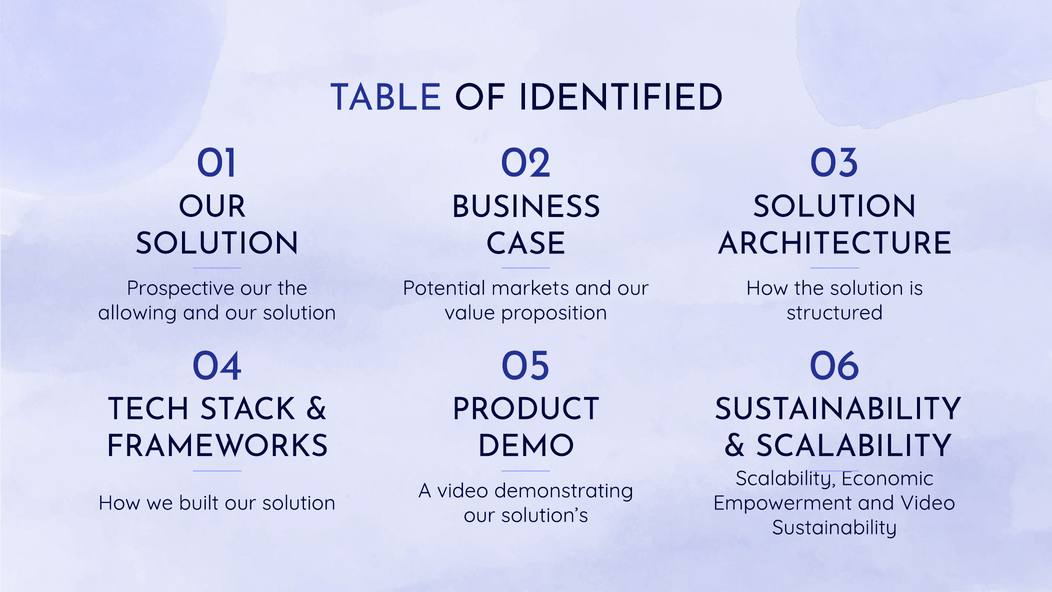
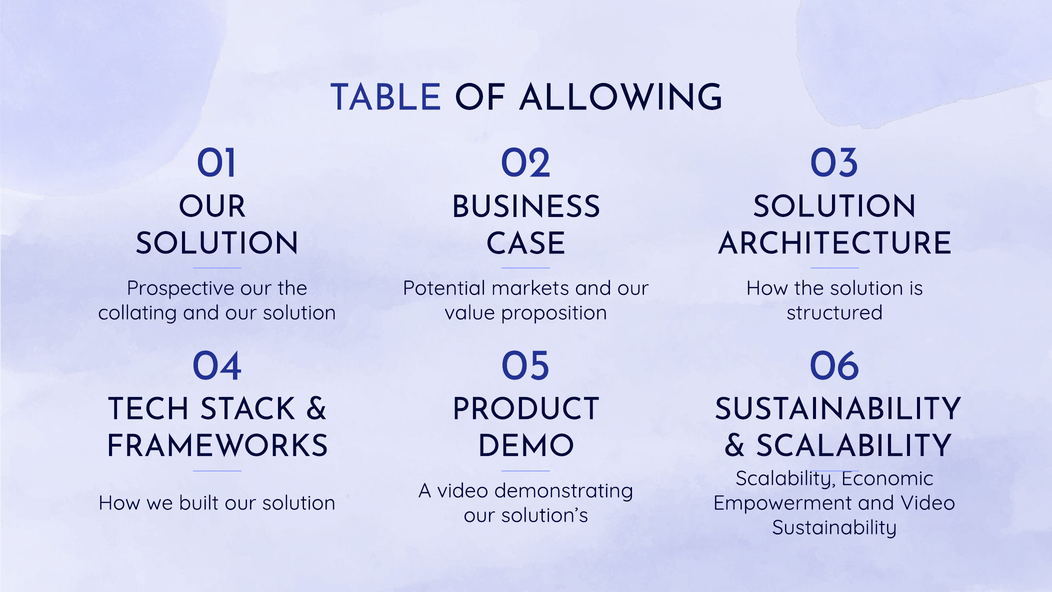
IDENTIFIED: IDENTIFIED -> ALLOWING (621, 98)
allowing: allowing -> collating (138, 313)
